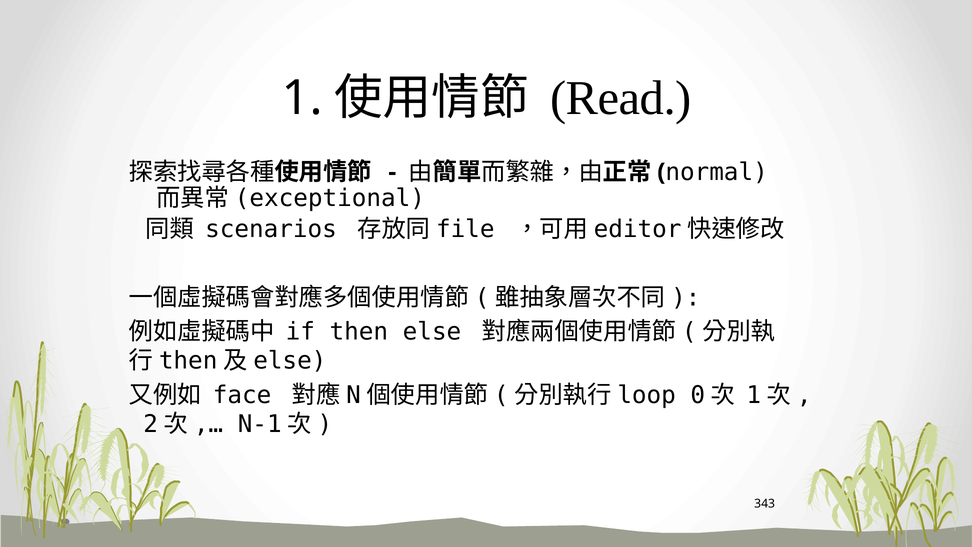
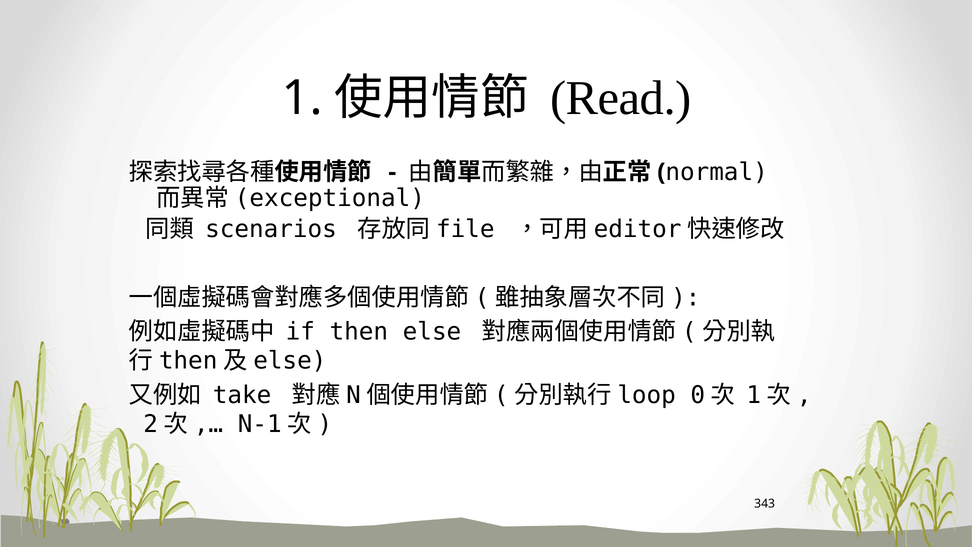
face: face -> take (242, 395)
